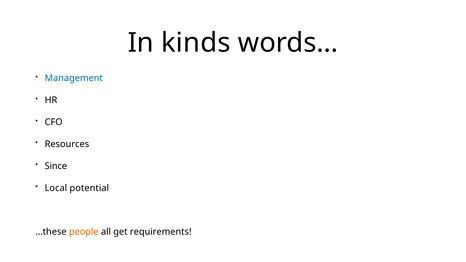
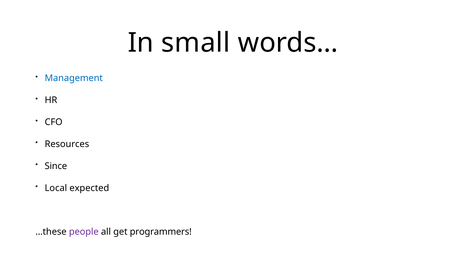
kinds: kinds -> small (196, 43)
potential: potential -> expected (89, 188)
people colour: orange -> purple (84, 232)
requirements: requirements -> programmers (161, 232)
